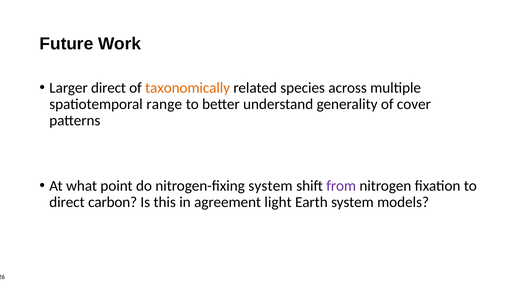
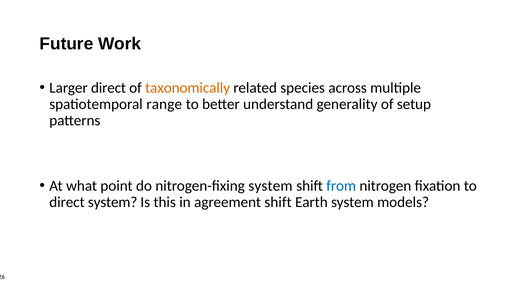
cover: cover -> setup (414, 104)
from colour: purple -> blue (341, 186)
direct carbon: carbon -> system (113, 202)
agreement light: light -> shift (278, 202)
